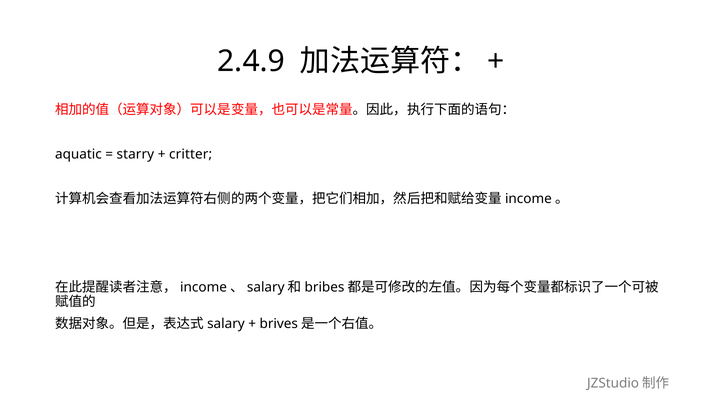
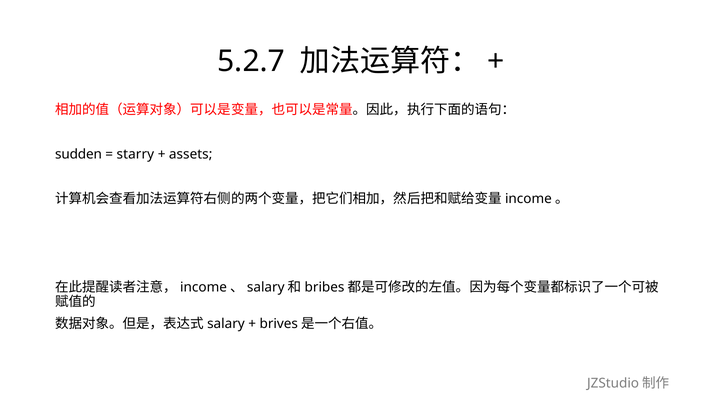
2.4.9: 2.4.9 -> 5.2.7 (251, 61)
aquatic: aquatic -> sudden (78, 154)
critter: critter -> assets (191, 154)
